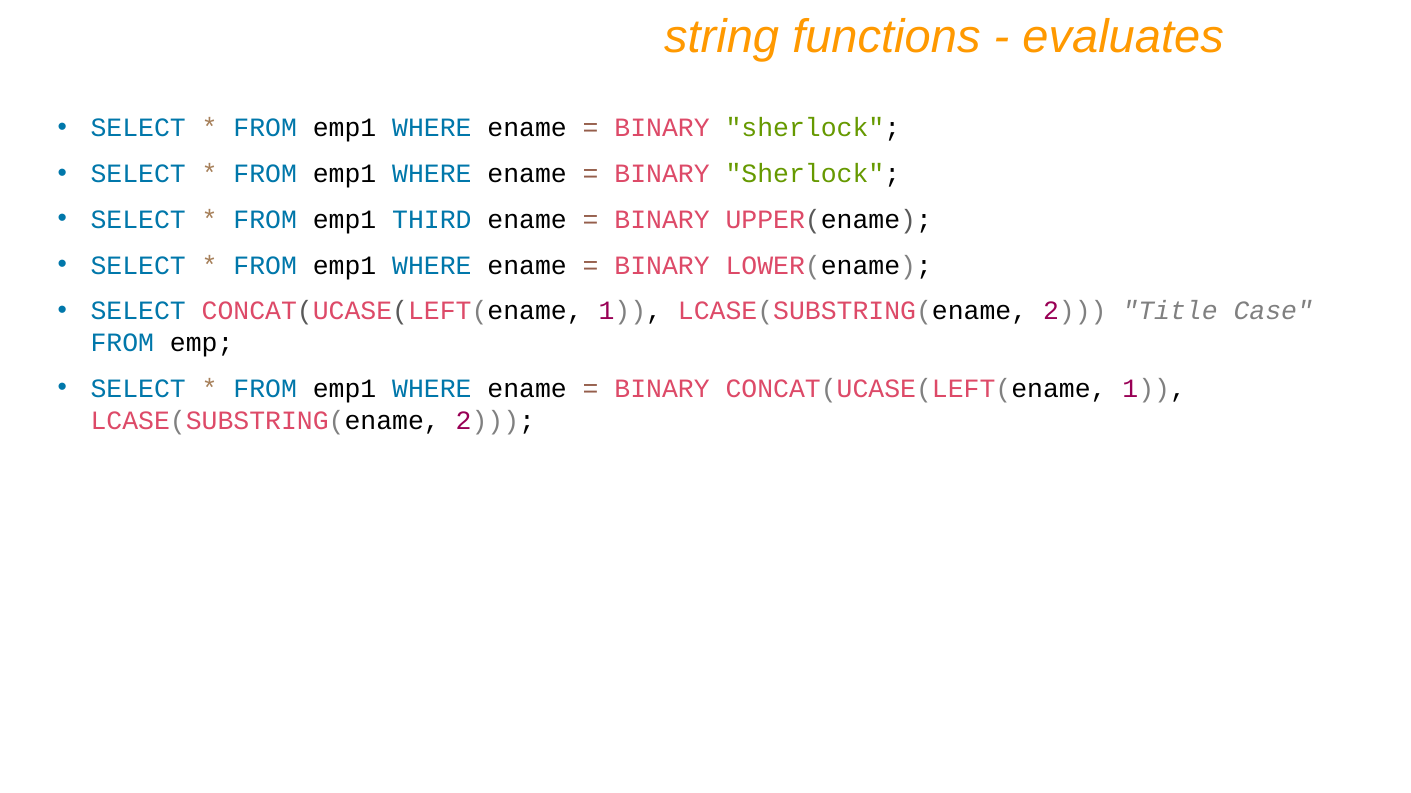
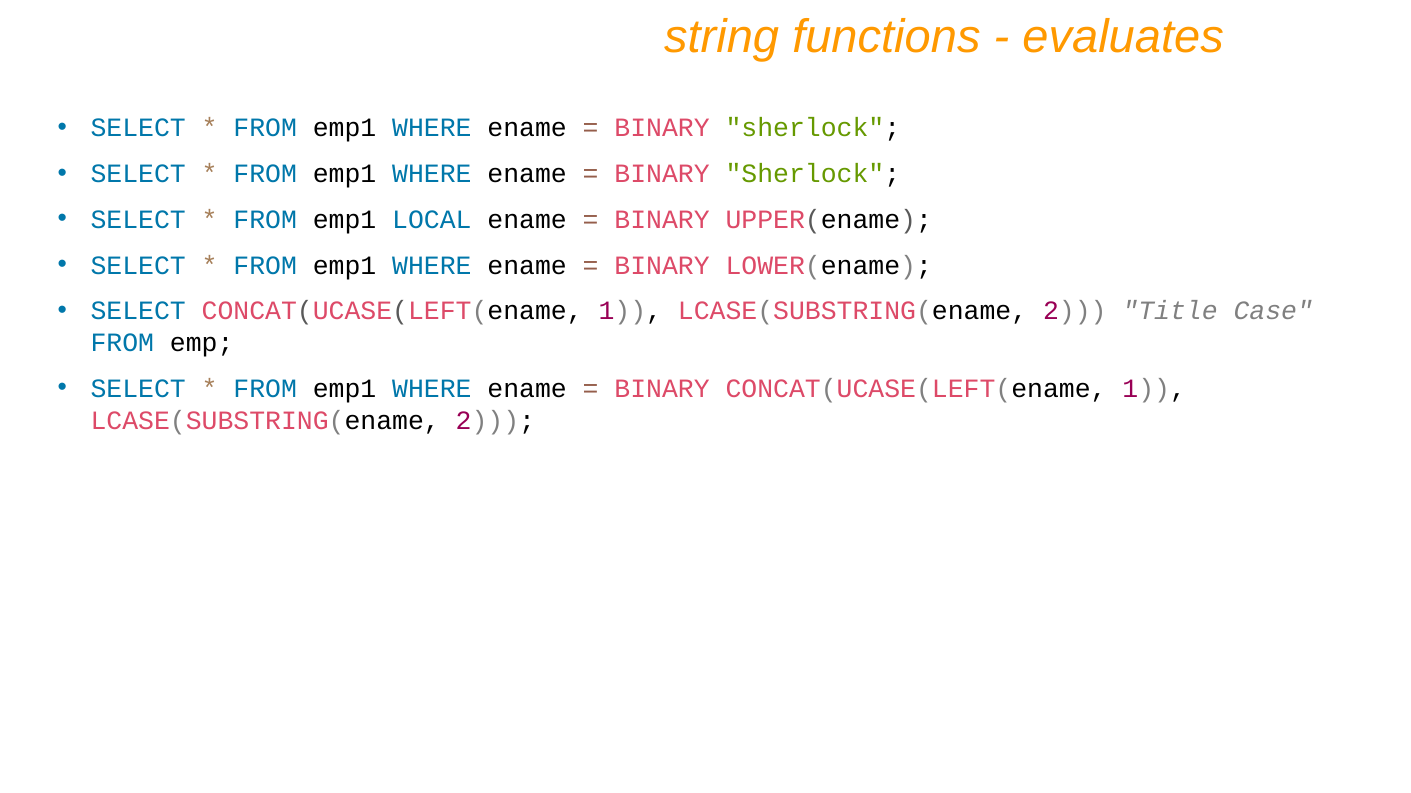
THIRD: THIRD -> LOCAL (432, 220)
